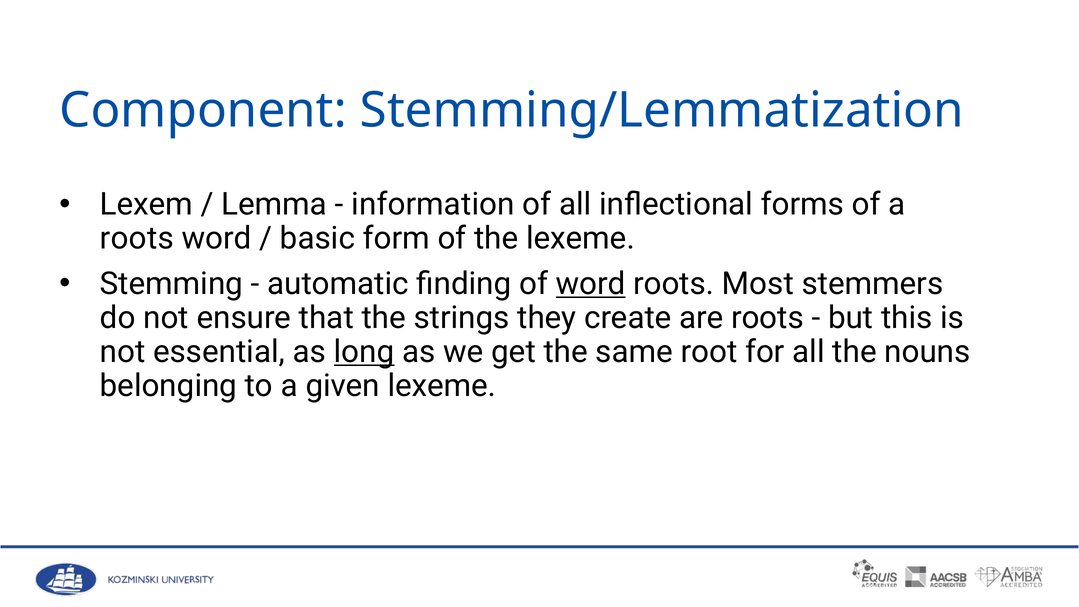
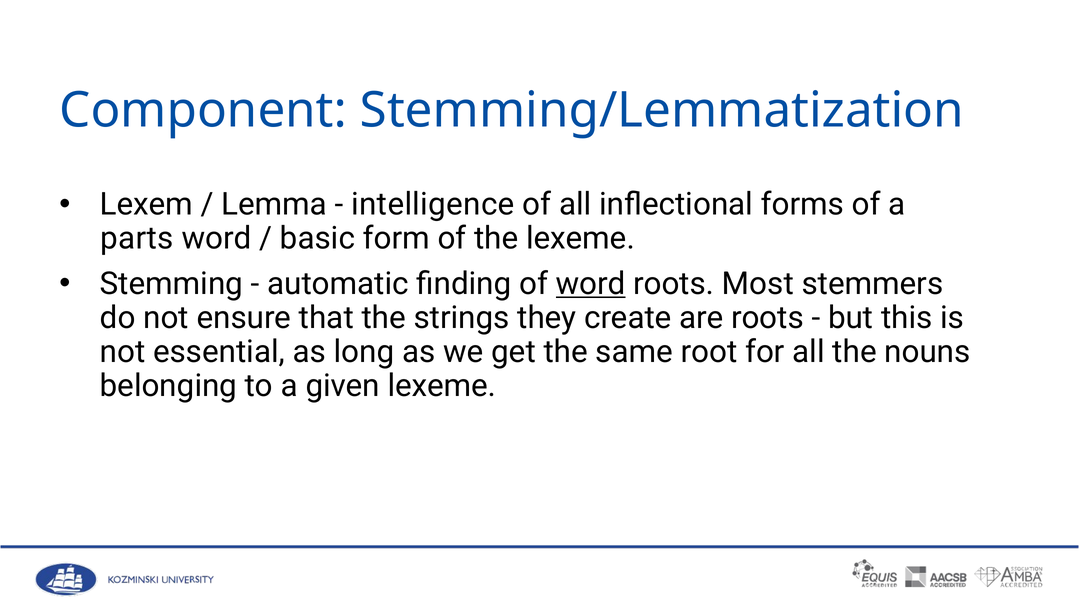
information: information -> intelligence (433, 204)
roots: roots -> parts (137, 238)
long underline: present -> none (364, 352)
